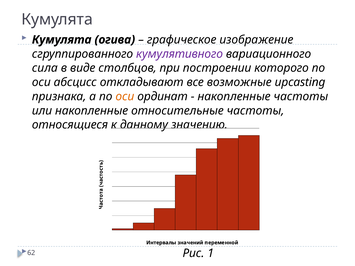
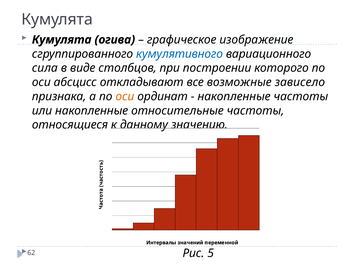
кумулятивного colour: purple -> blue (180, 54)
upcasting: upcasting -> зависело (300, 82)
1: 1 -> 5 (211, 253)
